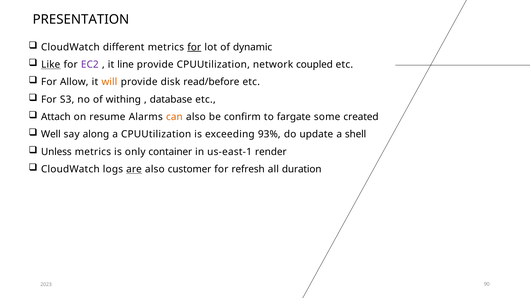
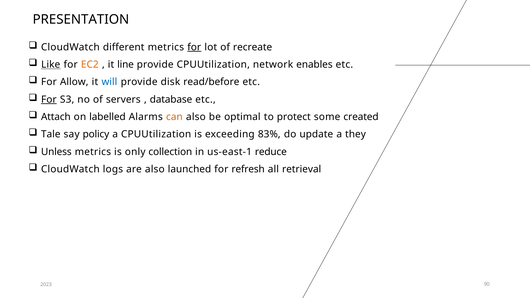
dynamic: dynamic -> recreate (253, 47)
EC2 colour: purple -> orange (90, 65)
coupled: coupled -> enables (314, 65)
will colour: orange -> blue (109, 82)
For underline: none -> present (49, 99)
withing: withing -> servers (123, 99)
resume: resume -> labelled (107, 117)
confirm: confirm -> optimal (242, 117)
fargate: fargate -> protect (294, 117)
Well: Well -> Tale (51, 134)
along: along -> policy (96, 134)
93%: 93% -> 83% (269, 134)
shell: shell -> they (356, 134)
container: container -> collection (170, 152)
render: render -> reduce (271, 152)
are underline: present -> none (134, 169)
customer: customer -> launched (189, 169)
duration: duration -> retrieval (302, 169)
